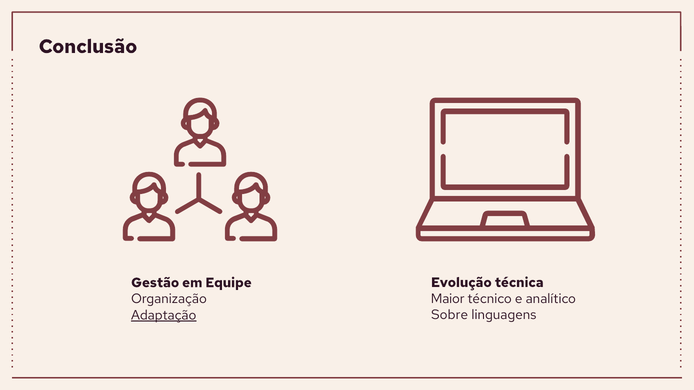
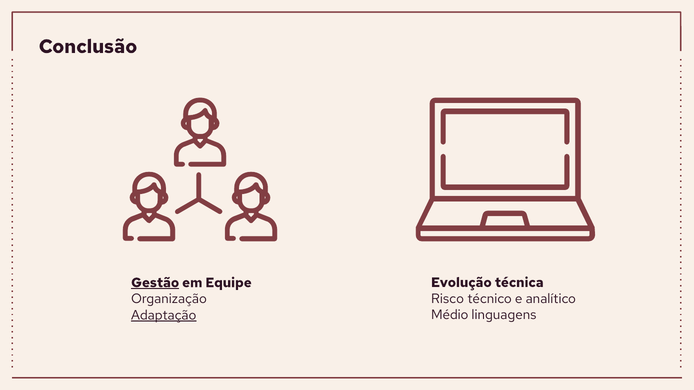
Gestão underline: none -> present (155, 283)
Maior: Maior -> Risco (448, 299)
Sobre: Sobre -> Médio (450, 315)
